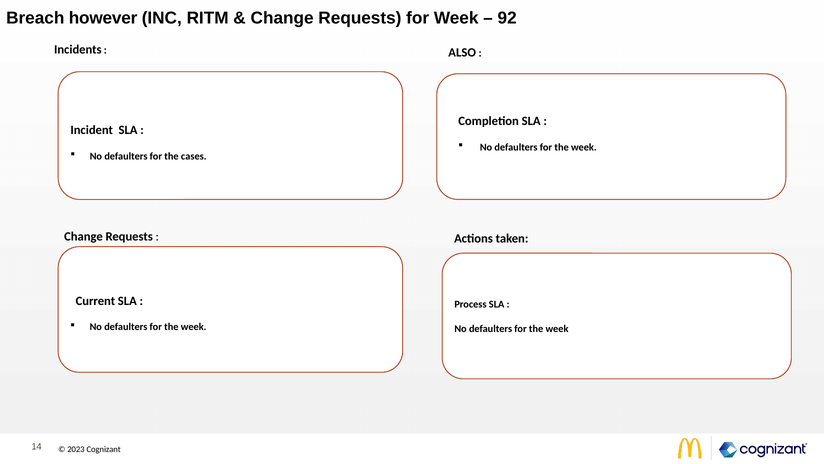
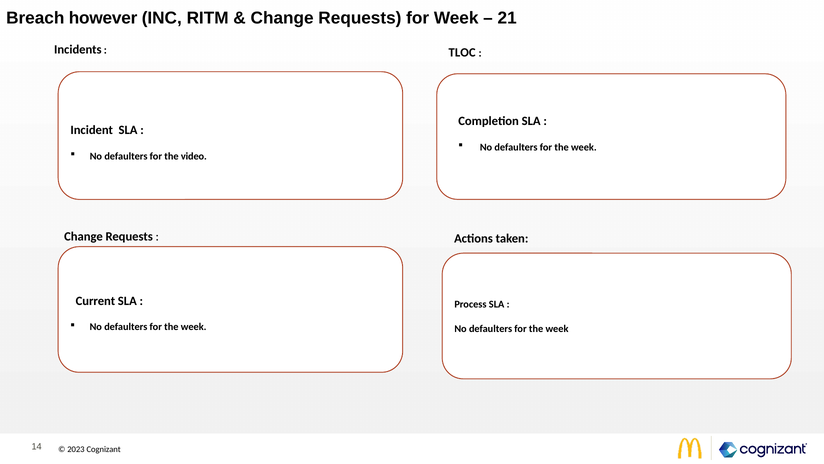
92: 92 -> 21 (507, 18)
ALSO: ALSO -> TLOC (462, 52)
cases: cases -> video (194, 156)
